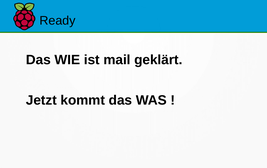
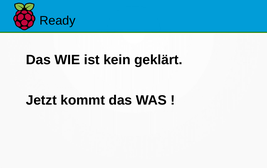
mail: mail -> kein (117, 60)
